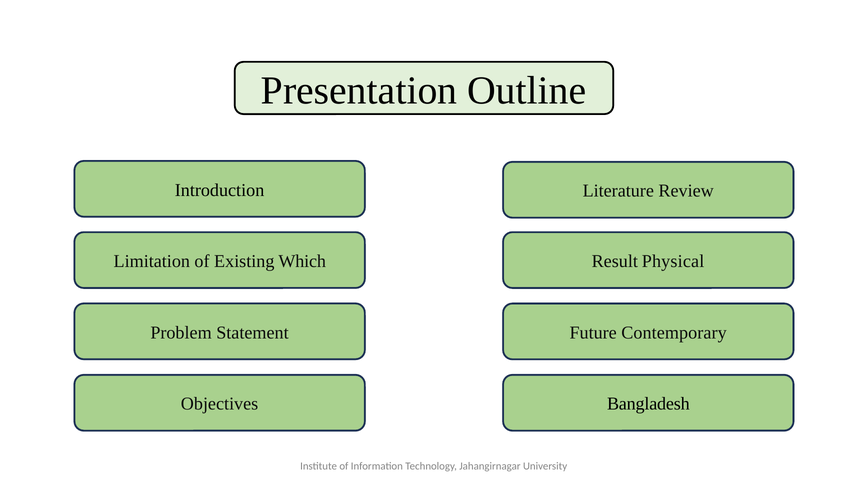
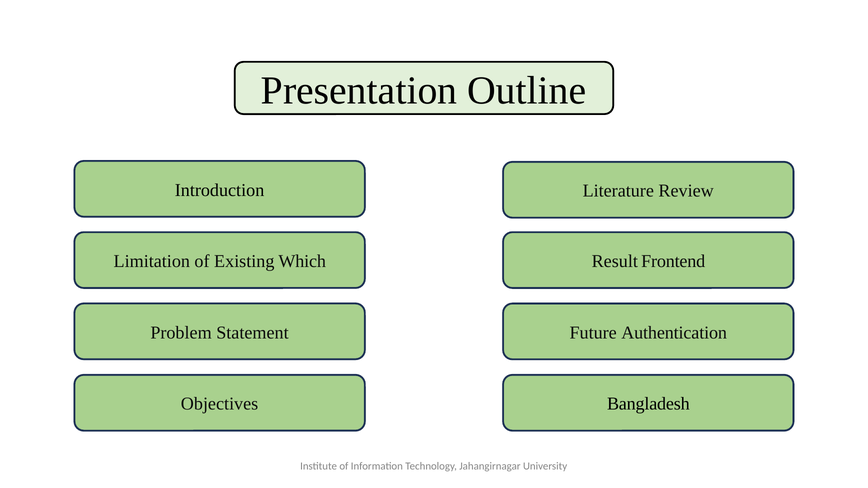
Physical: Physical -> Frontend (673, 261)
Contemporary: Contemporary -> Authentication (674, 333)
